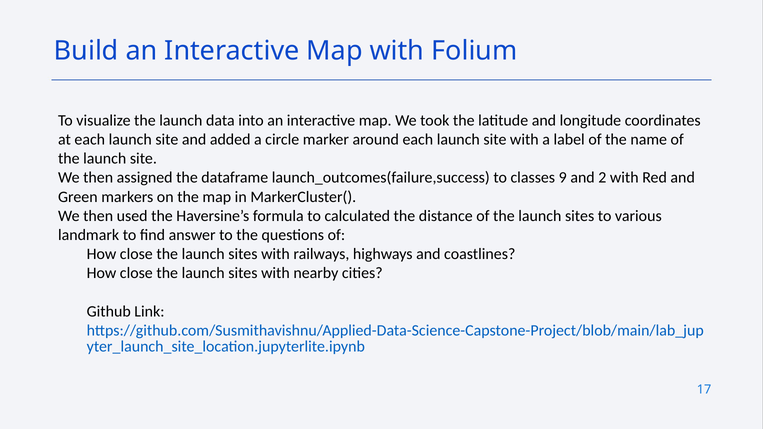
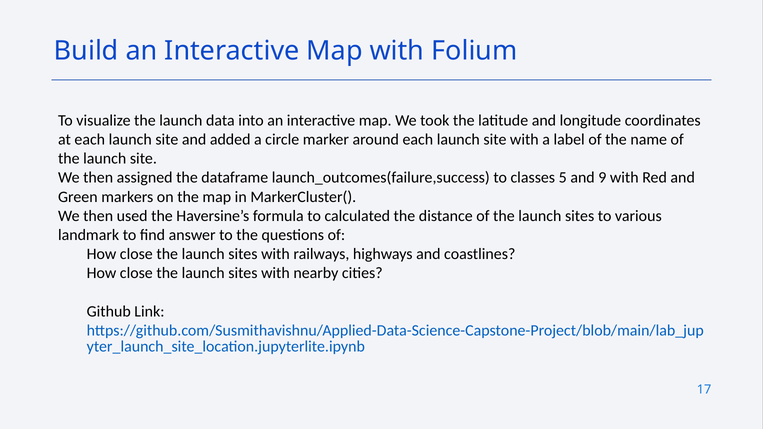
9: 9 -> 5 (563, 178)
2: 2 -> 9 (602, 178)
